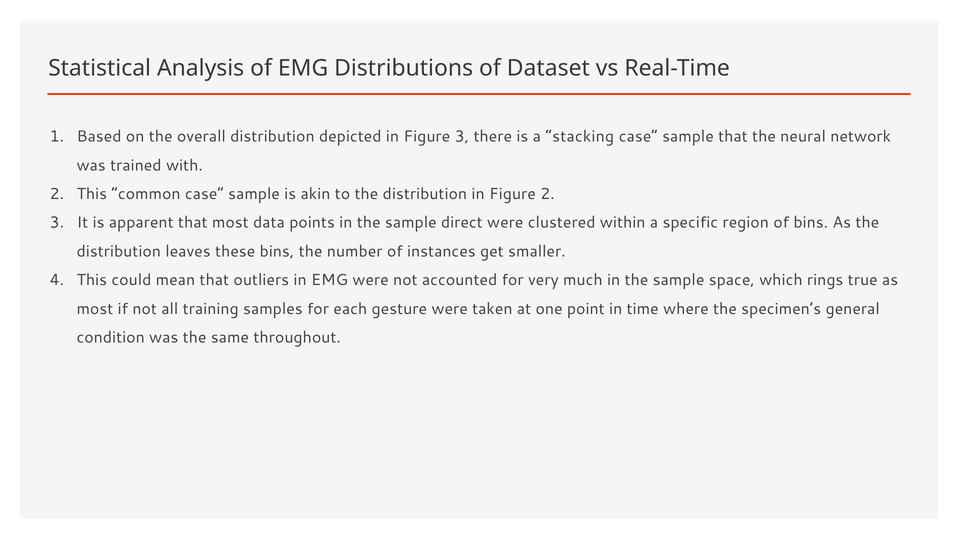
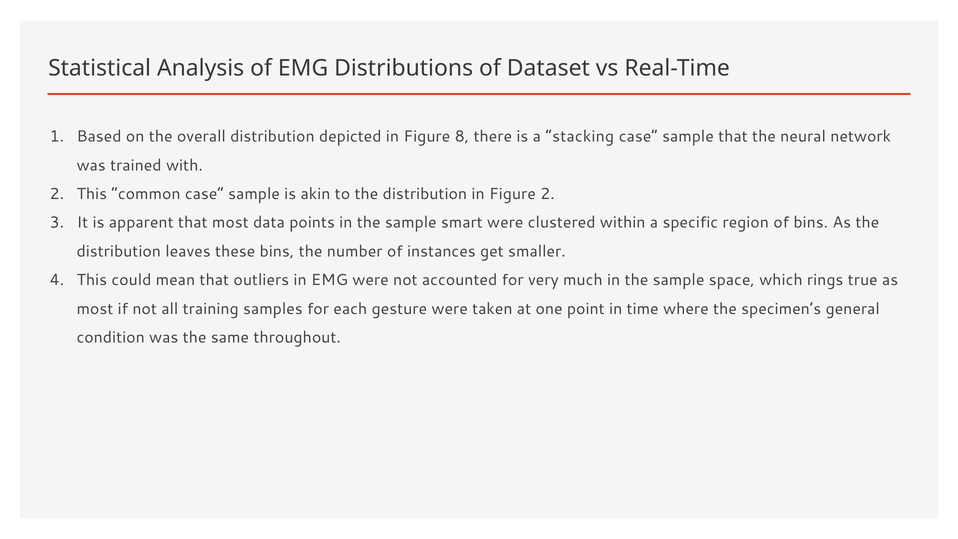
Figure 3: 3 -> 8 (462, 137)
direct: direct -> smart (462, 223)
